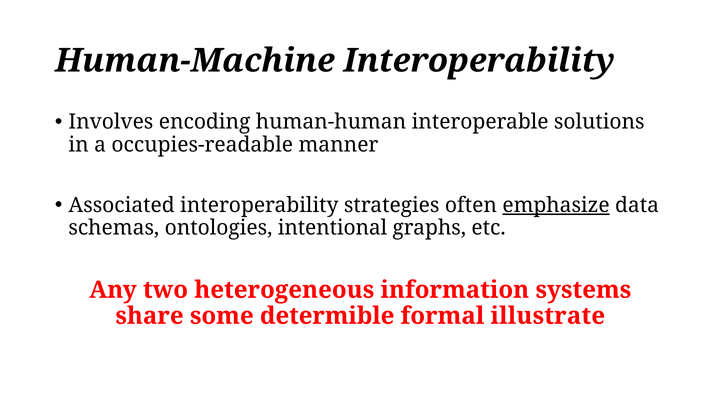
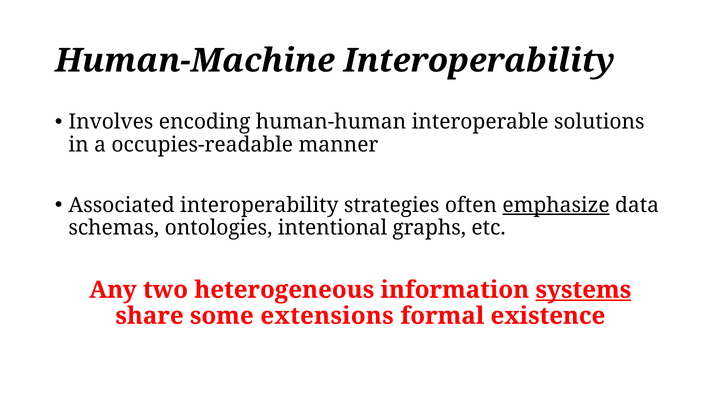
systems underline: none -> present (583, 290)
determible: determible -> extensions (327, 316)
illustrate: illustrate -> existence (548, 316)
